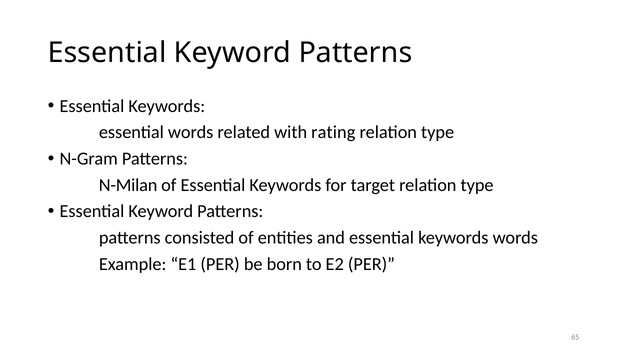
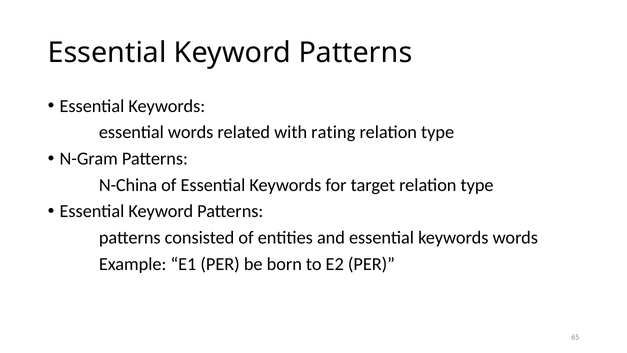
N-Milan: N-Milan -> N-China (128, 185)
